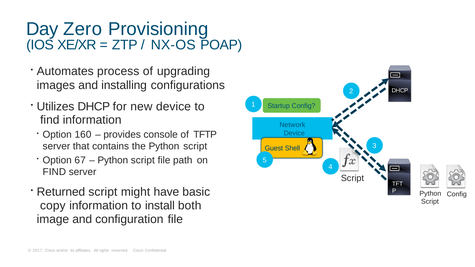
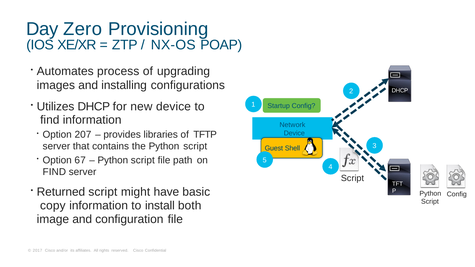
160: 160 -> 207 (83, 135)
console: console -> libraries (161, 135)
